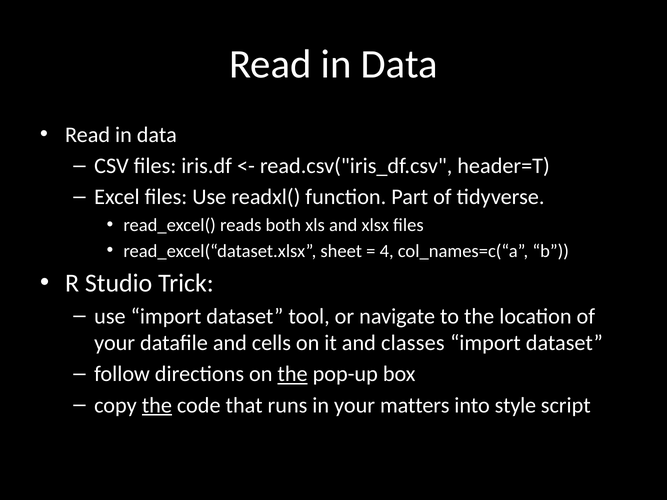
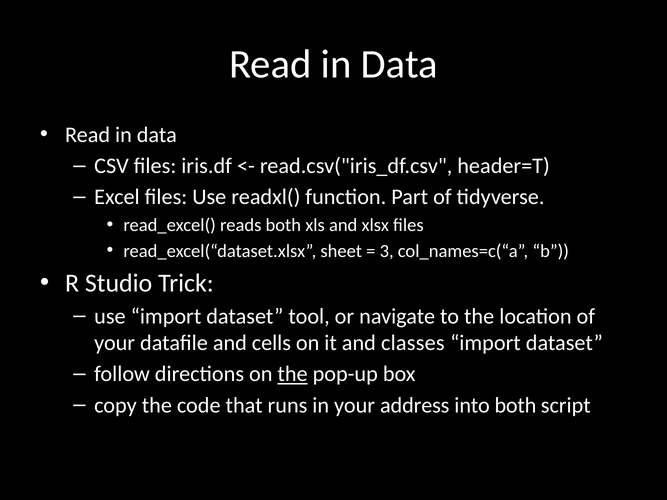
4: 4 -> 3 (387, 251)
the underline: present -> none (157, 405)
matters: matters -> address (415, 405)
into style: style -> both (515, 405)
